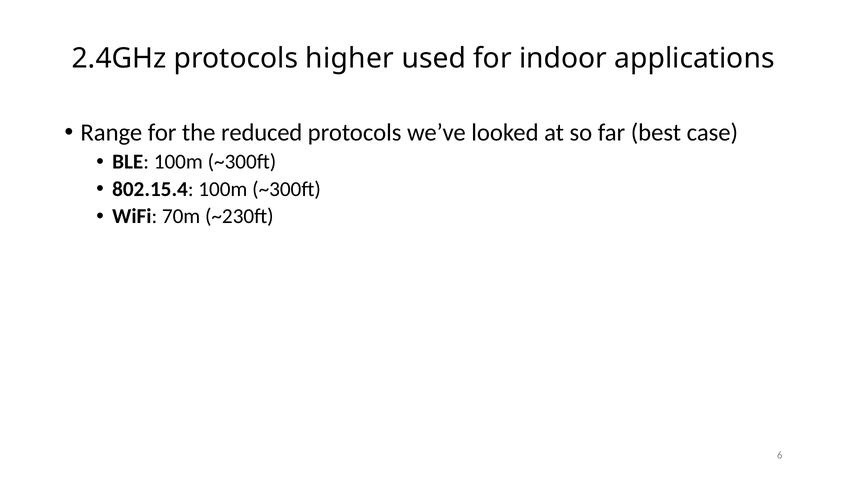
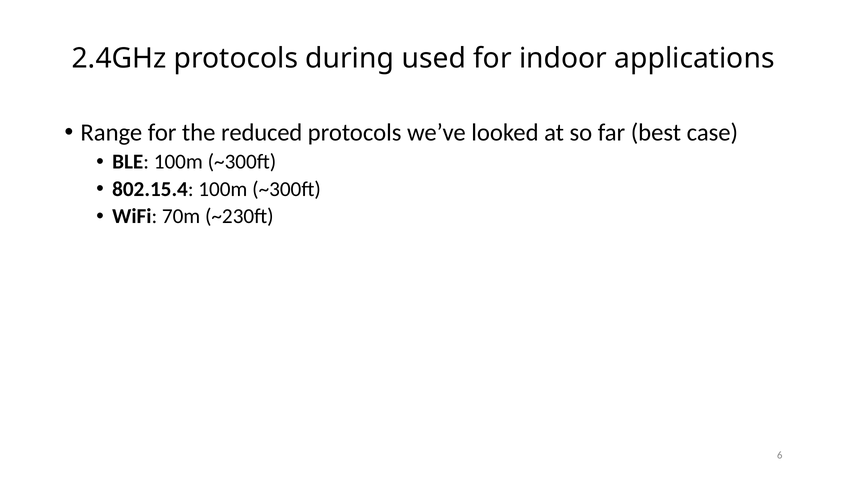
higher: higher -> during (350, 58)
